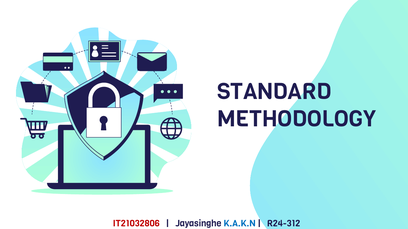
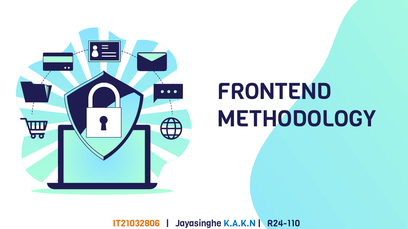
STANDARD: STANDARD -> FRONTEND (274, 92)
IT21032806 colour: red -> orange (136, 224)
R24-312: R24-312 -> R24-110 (284, 224)
